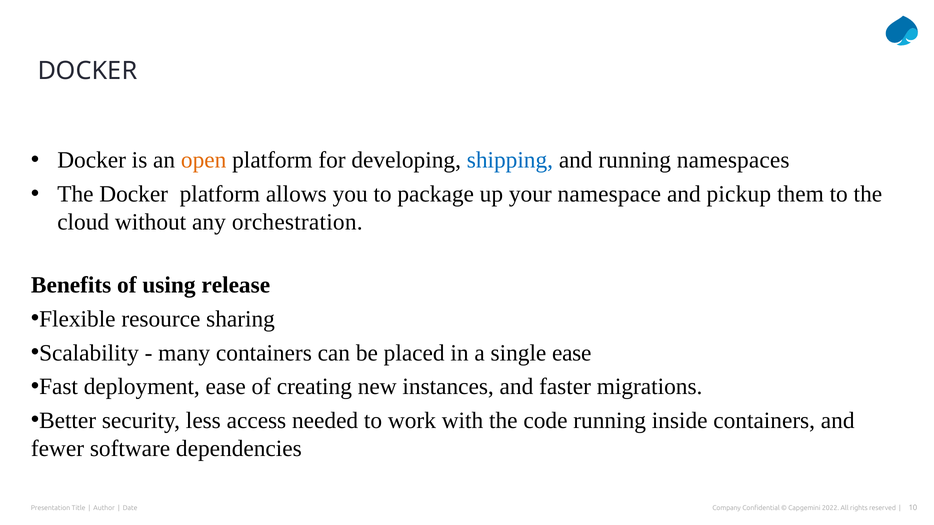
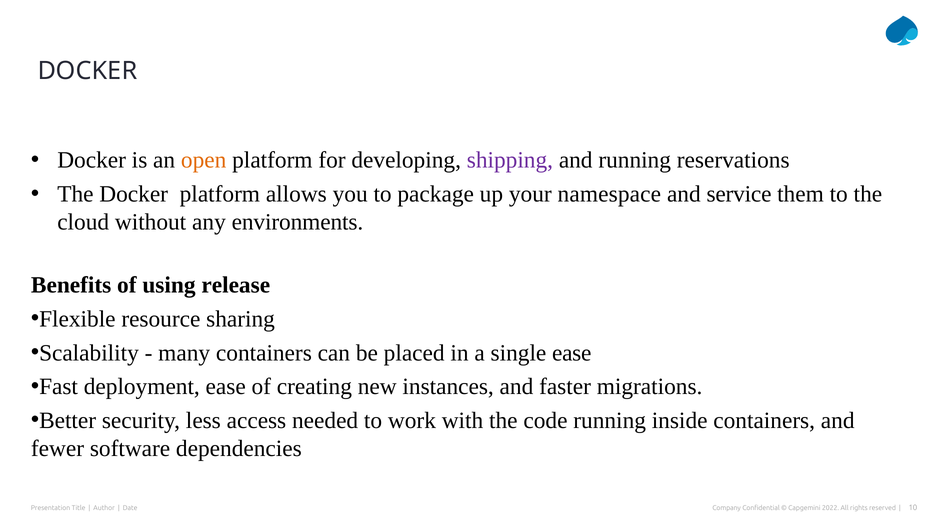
shipping colour: blue -> purple (510, 160)
namespaces: namespaces -> reservations (733, 160)
pickup: pickup -> service (739, 194)
orchestration: orchestration -> environments (297, 222)
